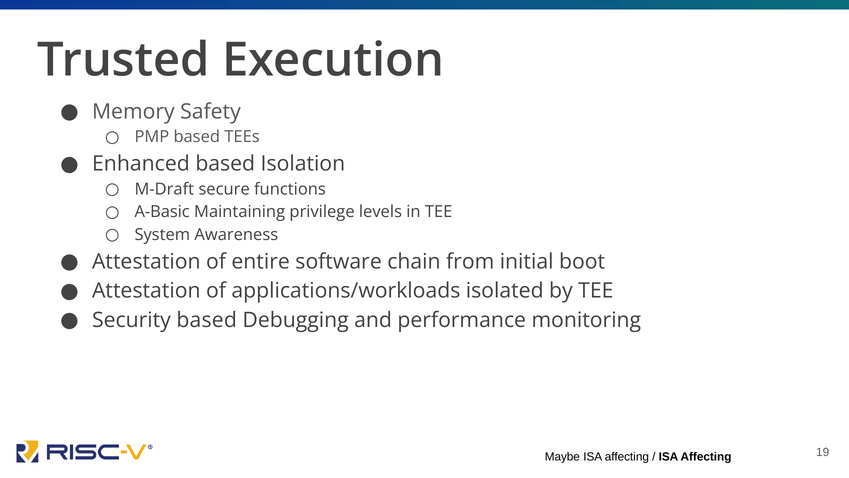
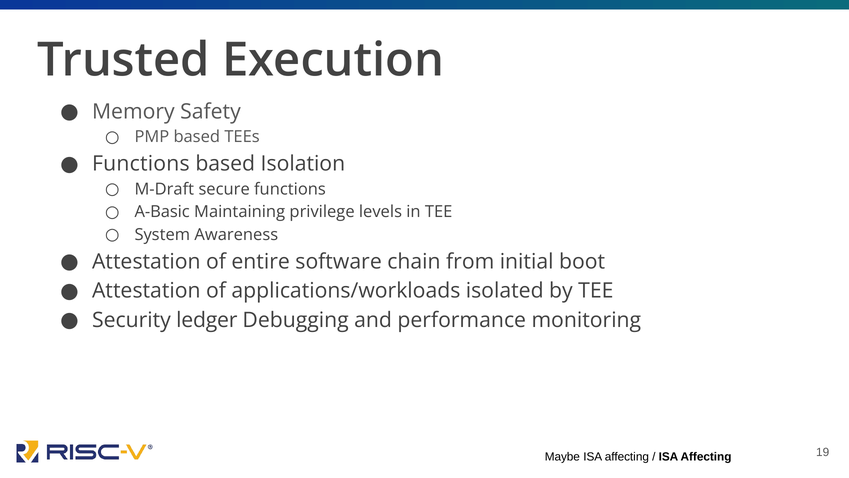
Enhanced: Enhanced -> Functions (141, 164)
Security based: based -> ledger (207, 320)
